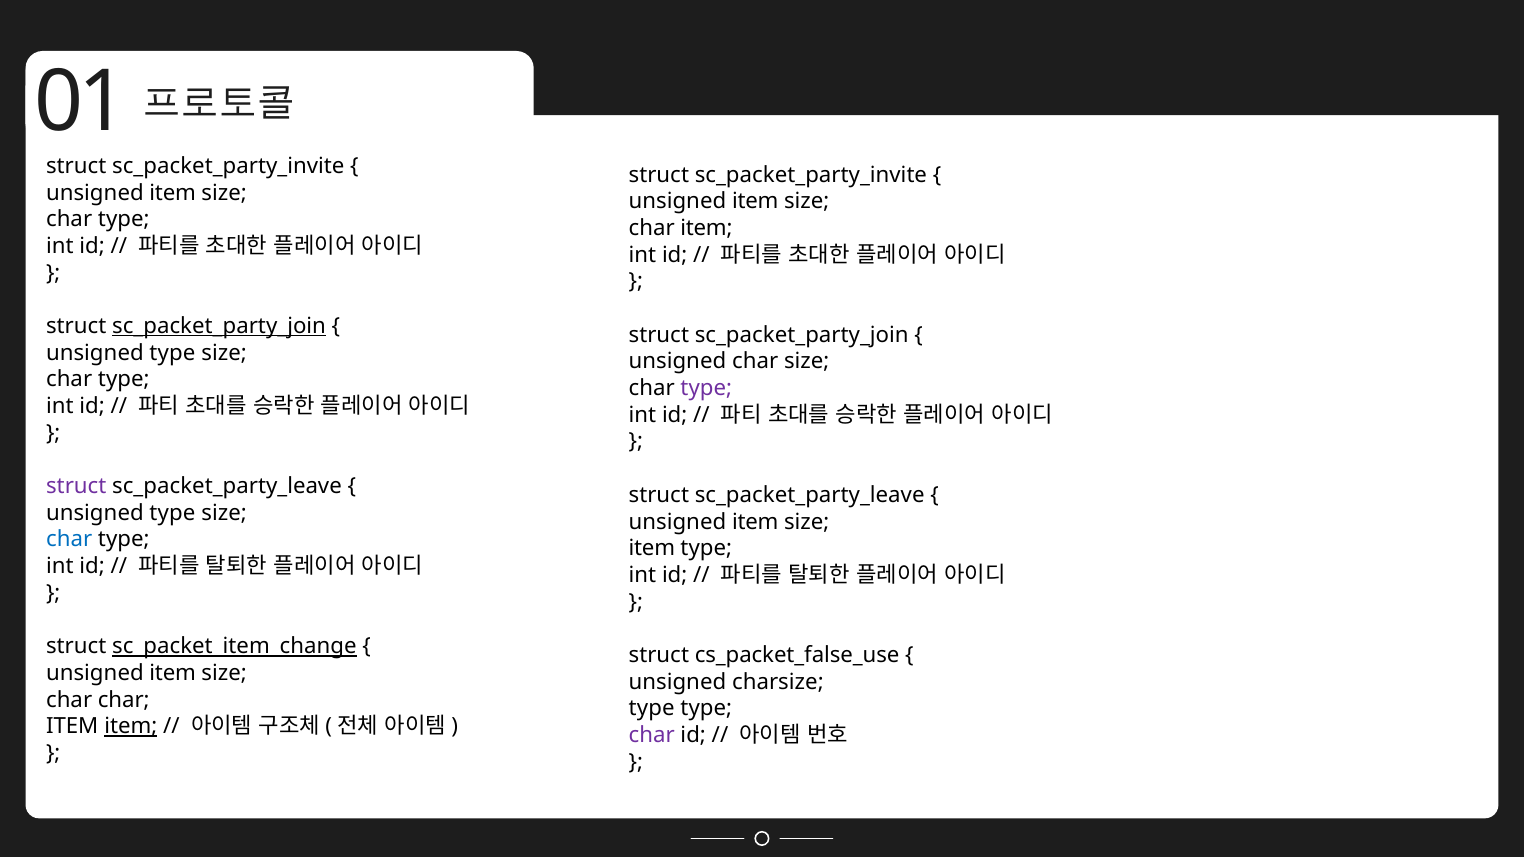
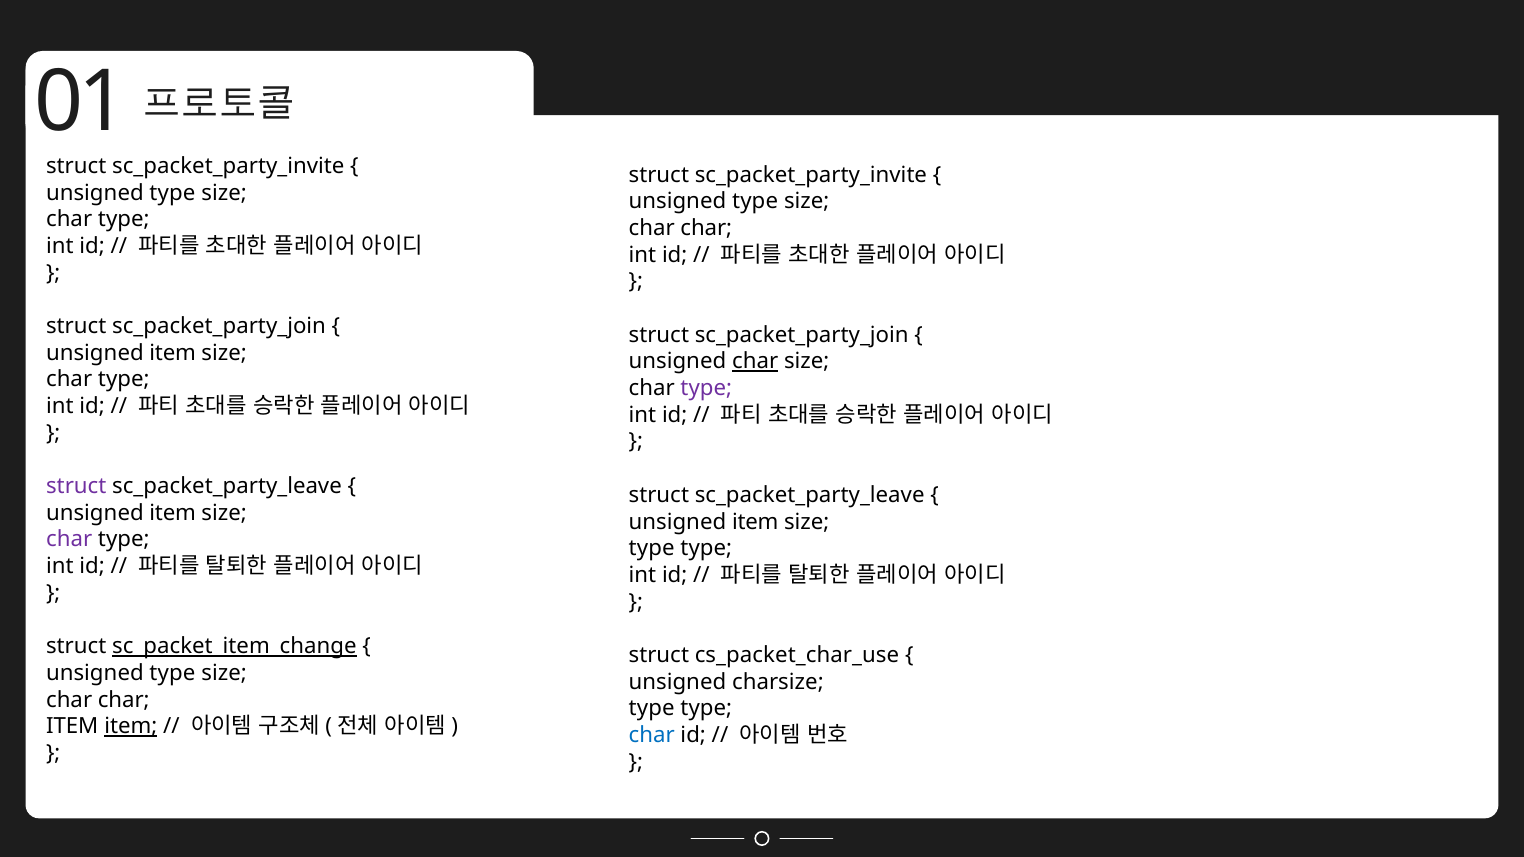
item: item -> type (172, 193)
item: item -> type (755, 202)
item: item -> char (706, 228)
sc_packet_party_join underline: present -> none (219, 326)
type: type -> item (173, 353)
char underline: none -> present (755, 362)
type: type -> item (173, 513)
char colour: blue -> purple (69, 540)
item: item -> type (652, 548)
cs_packet_false_use: cs_packet_false_use -> cs_packet_char_use (797, 655)
item: item -> type (172, 673)
char colour: purple -> blue (652, 735)
